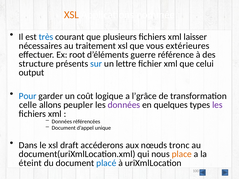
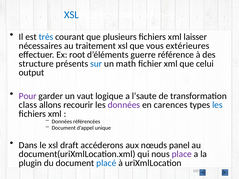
XSL colour: orange -> blue (71, 15)
lettre: lettre -> math (126, 64)
Pour colour: blue -> purple (28, 96)
coût: coût -> vaut (85, 96)
l’grâce: l’grâce -> l’saute (144, 96)
celle: celle -> class (28, 105)
peupler: peupler -> recourir (78, 105)
quelques: quelques -> carences (171, 105)
les colour: purple -> blue (217, 105)
tronc: tronc -> panel (179, 145)
place colour: orange -> purple (182, 154)
éteint: éteint -> plugin (30, 163)
